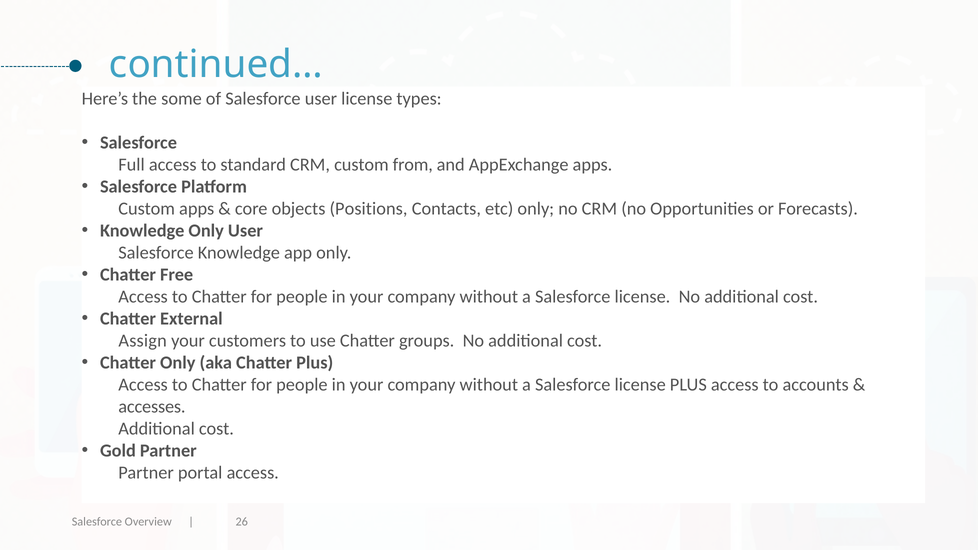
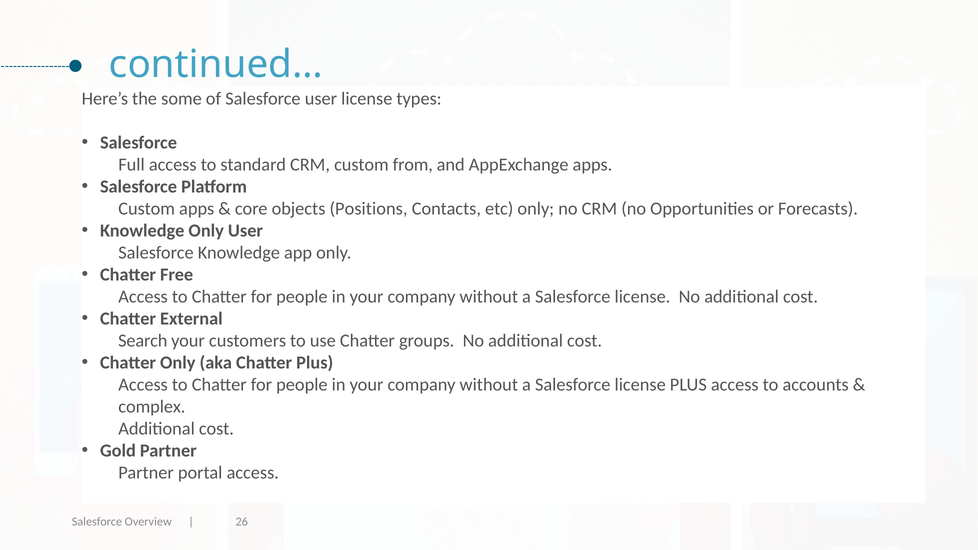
Assign: Assign -> Search (143, 341)
accesses: accesses -> complex (152, 407)
